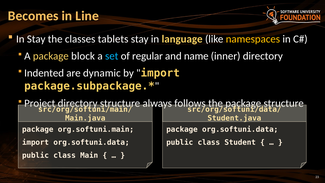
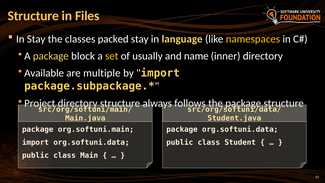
Becomes: Becomes -> Structure (33, 16)
Line: Line -> Files (87, 16)
tablets: tablets -> packed (113, 39)
set colour: light blue -> yellow (112, 56)
regular: regular -> usually (147, 56)
Indented: Indented -> Available (44, 73)
dynamic: dynamic -> multiple (102, 73)
